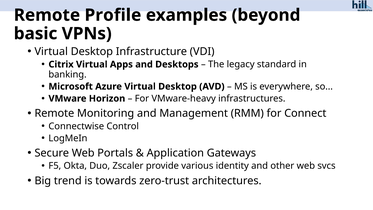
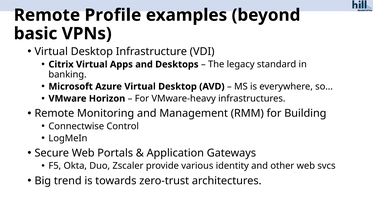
Connect: Connect -> Building (305, 113)
